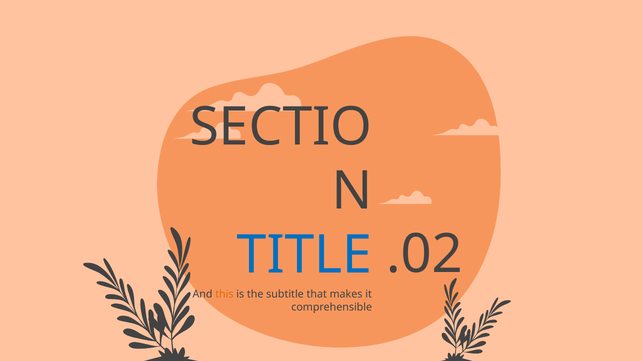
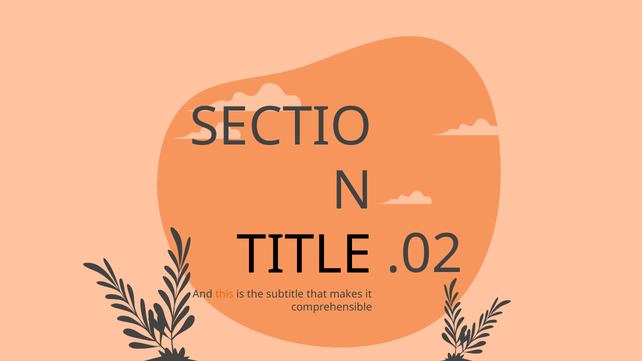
TITLE colour: blue -> black (305, 255)
